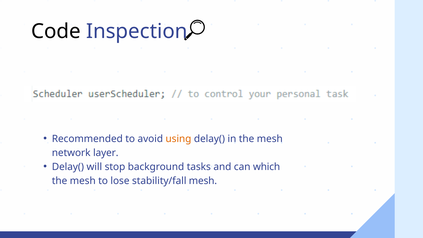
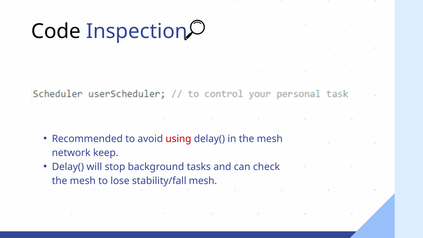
using colour: orange -> red (178, 139)
layer: layer -> keep (106, 153)
which: which -> check (267, 167)
